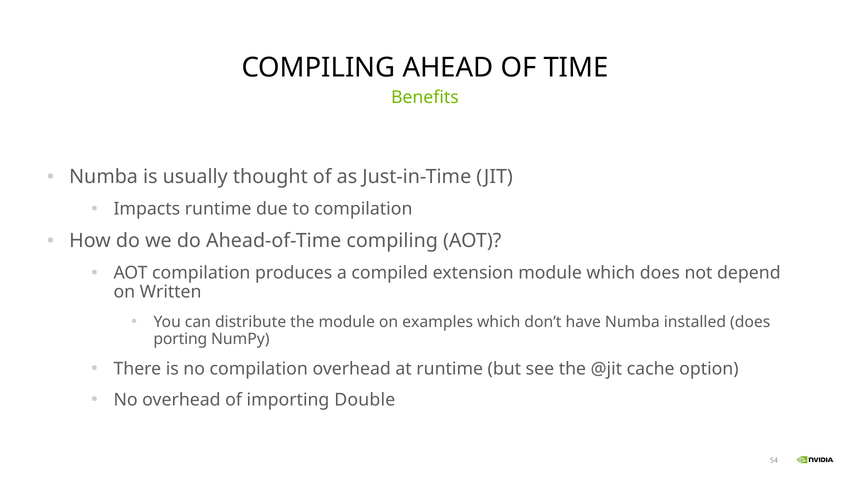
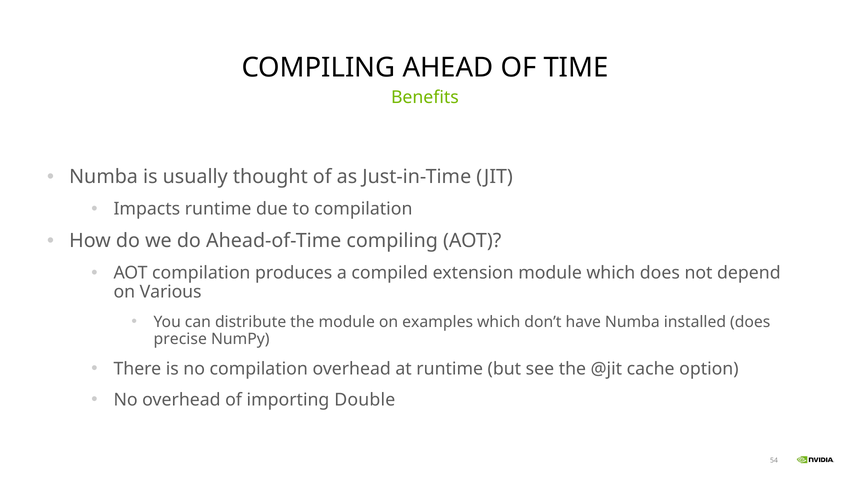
Written: Written -> Various (171, 292)
porting: porting -> precise (180, 339)
